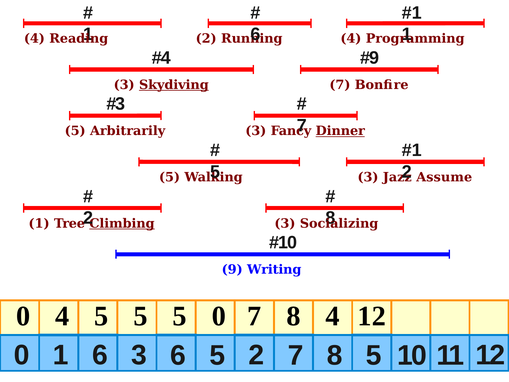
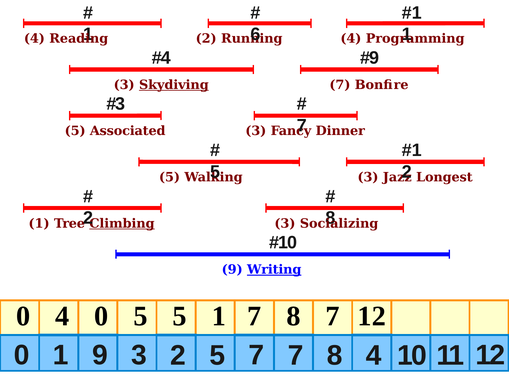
Arbitrarily: Arbitrarily -> Associated (128, 131)
Dinner underline: present -> none (340, 131)
Assume: Assume -> Longest (444, 177)
Writing underline: none -> present (274, 269)
4 5: 5 -> 0 (101, 316)
5 0: 0 -> 1 (219, 316)
7 8 4: 4 -> 7 (333, 316)
1 6: 6 -> 9 (100, 355)
3 6: 6 -> 2 (178, 355)
5 2: 2 -> 7 (256, 355)
7 8 5: 5 -> 4 (374, 355)
